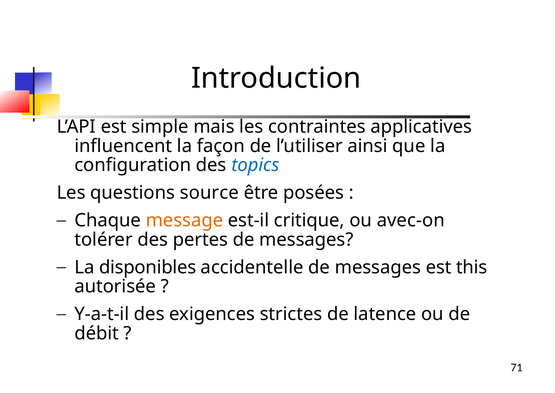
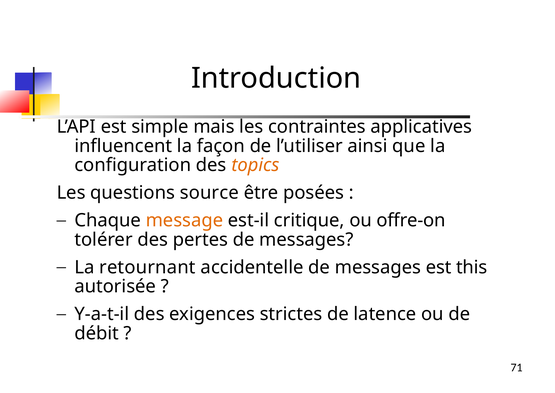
topics colour: blue -> orange (255, 165)
avec-on: avec-on -> offre-on (411, 220)
disponibles: disponibles -> retournant (147, 267)
